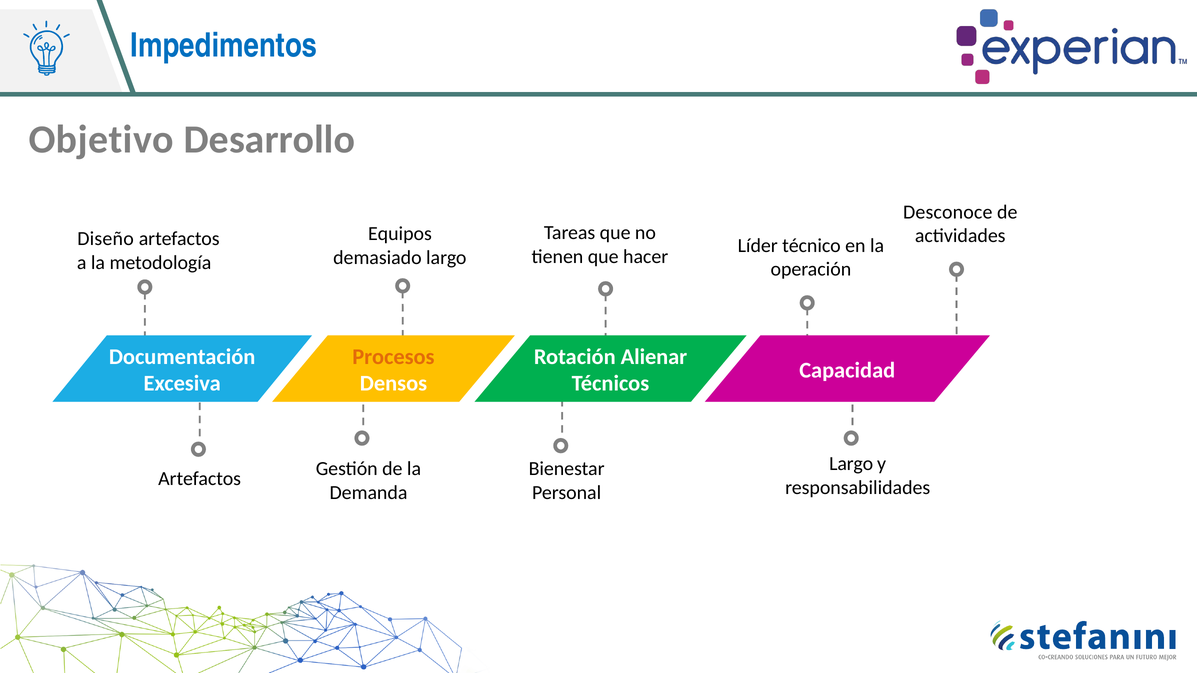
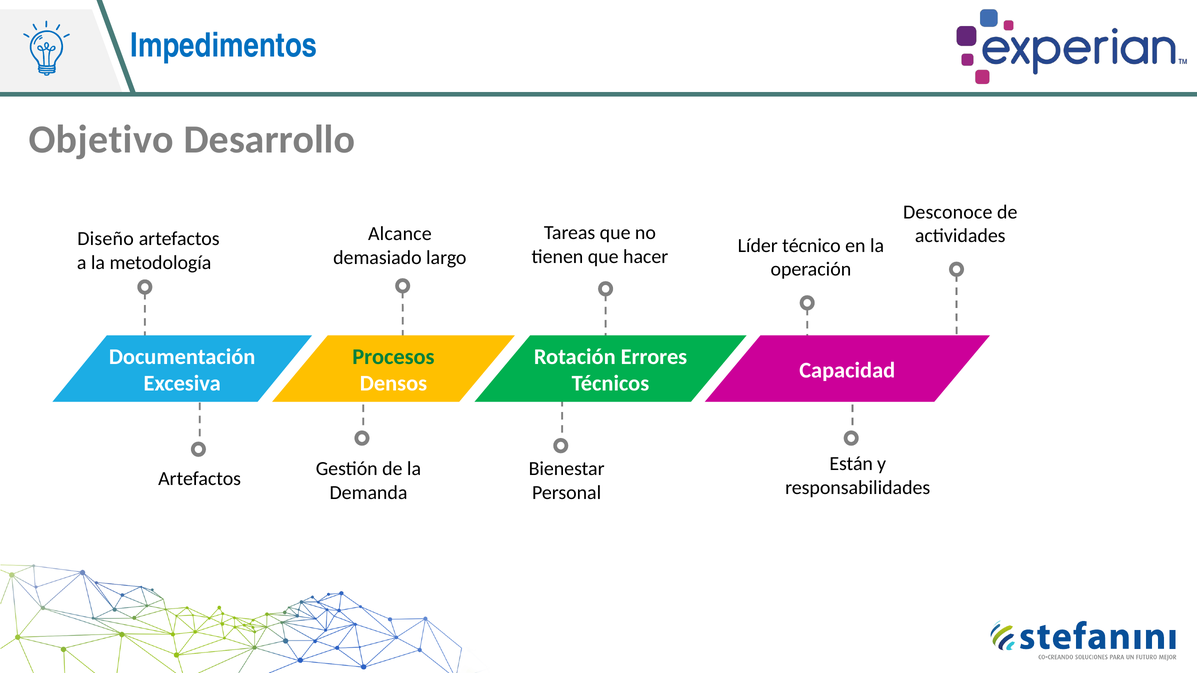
Equipos: Equipos -> Alcance (400, 234)
Procesos colour: orange -> green (393, 357)
Alienar: Alienar -> Errores (654, 357)
Largo: Largo -> Están (851, 464)
